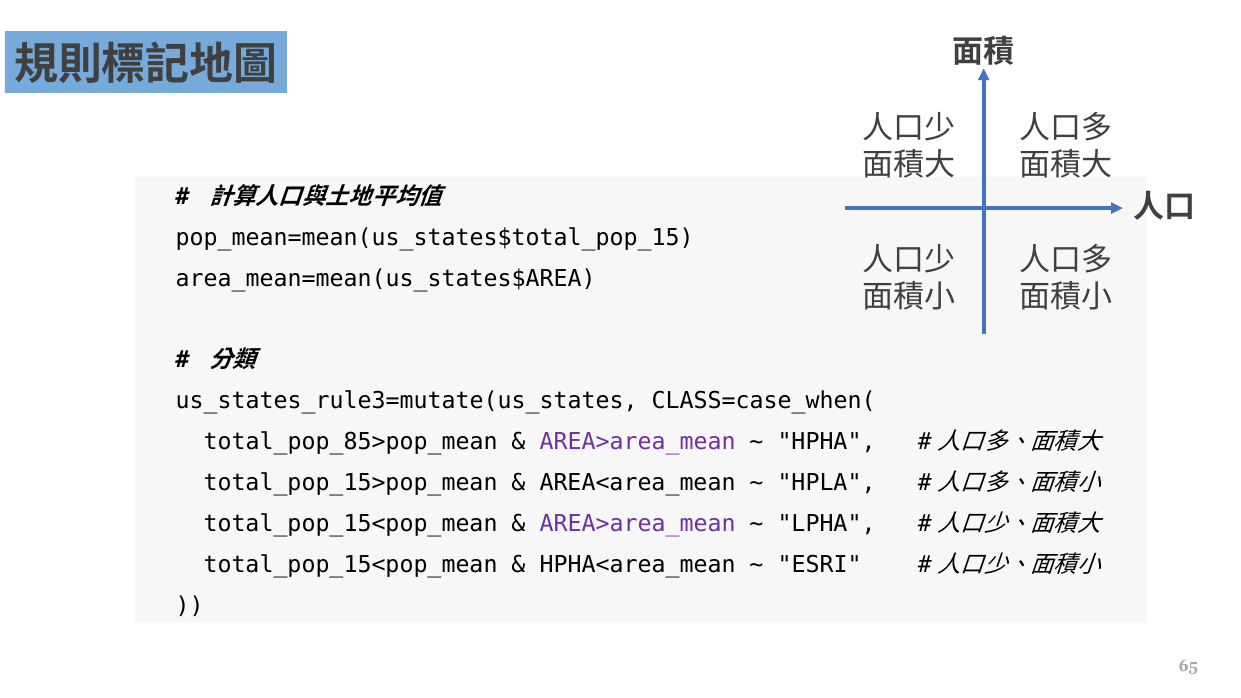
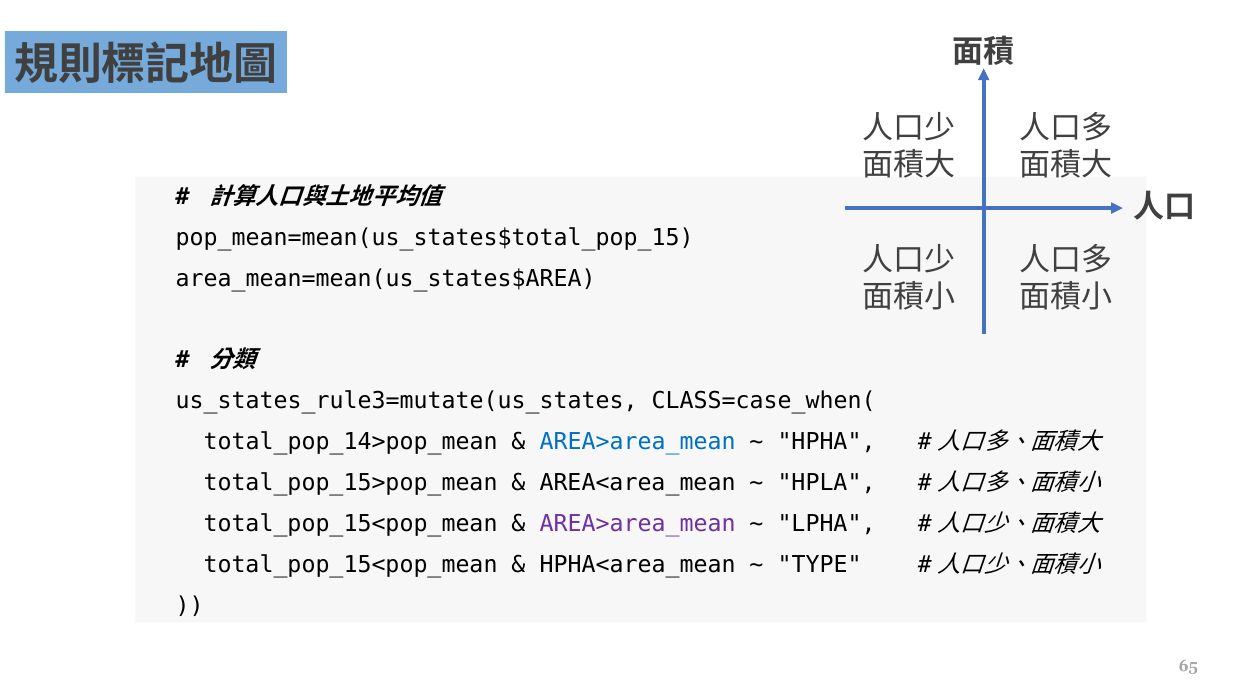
total_pop_85>pop_mean: total_pop_85>pop_mean -> total_pop_14>pop_mean (351, 442)
AREA>area_mean colour: purple -> blue (638, 442)
ESRI: ESRI -> TYPE (820, 565)
